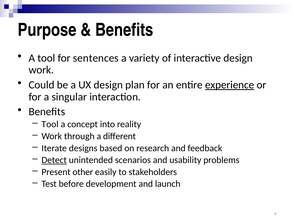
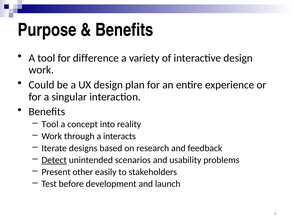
sentences: sentences -> difference (96, 58)
experience underline: present -> none (230, 85)
different: different -> interacts (119, 136)
